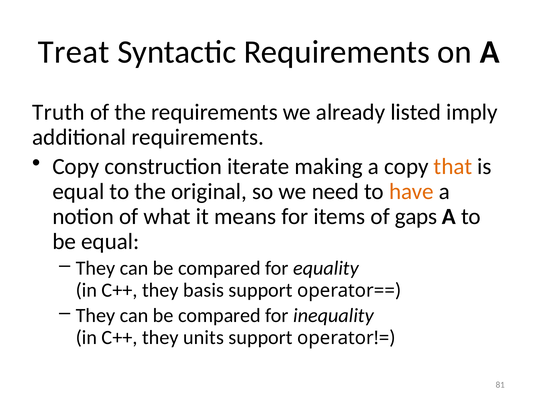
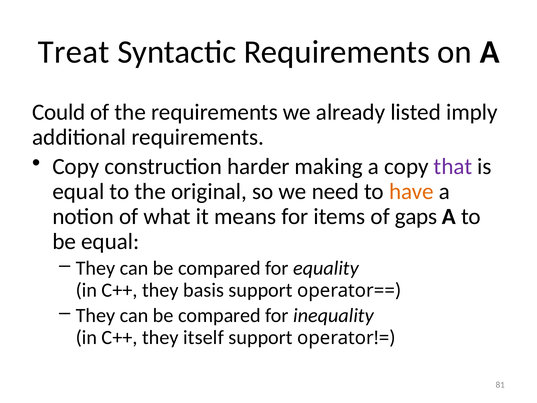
Truth: Truth -> Could (59, 112)
iterate: iterate -> harder (258, 166)
that colour: orange -> purple (453, 166)
units: units -> itself (203, 337)
